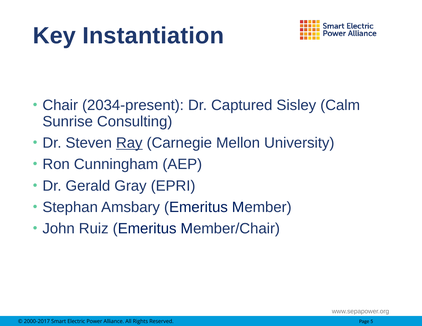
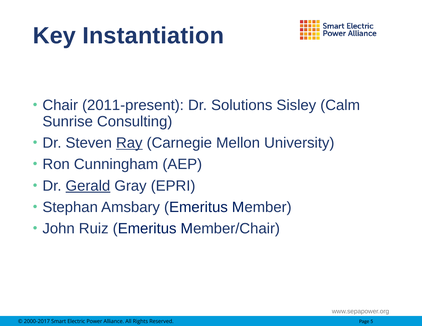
2034-present: 2034-present -> 2011-present (133, 105)
Captured: Captured -> Solutions (242, 105)
Gerald underline: none -> present (88, 186)
